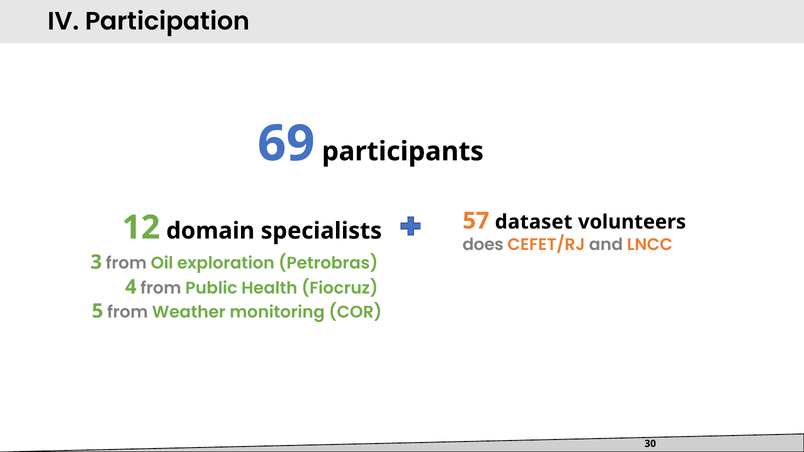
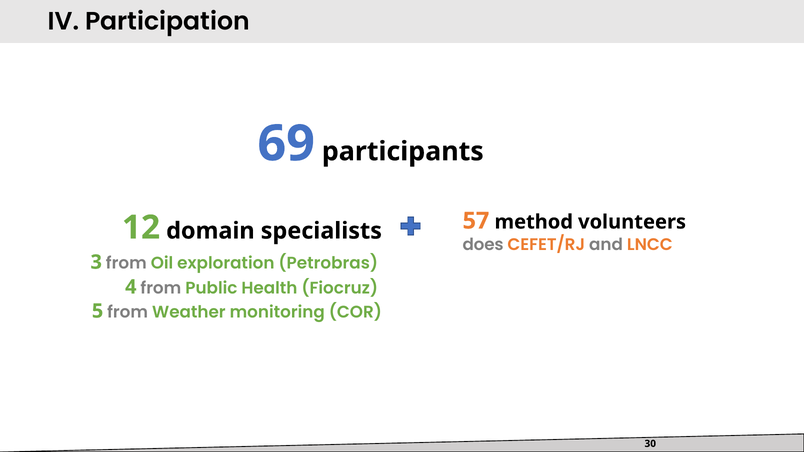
dataset: dataset -> method (534, 222)
